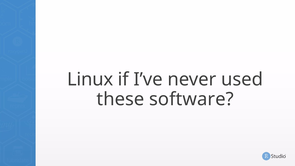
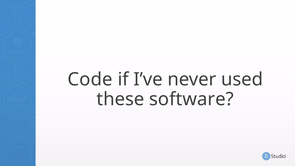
Linux: Linux -> Code (90, 79)
